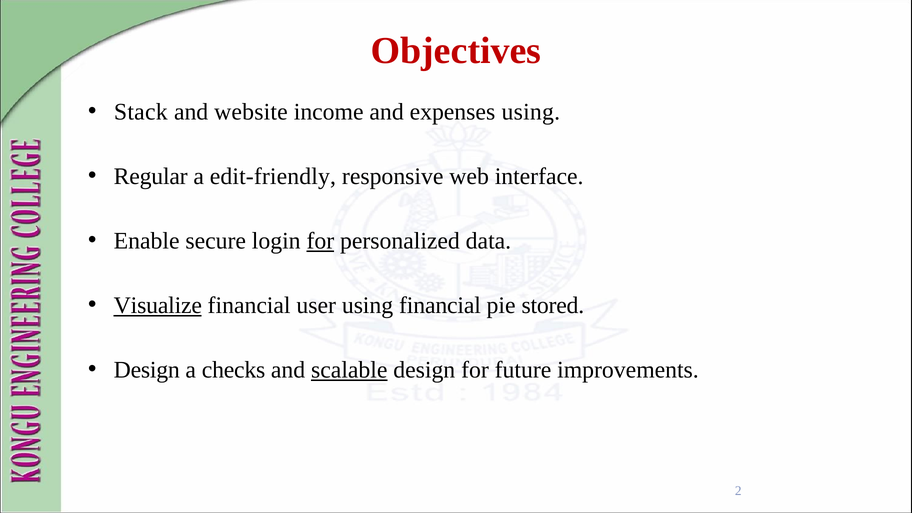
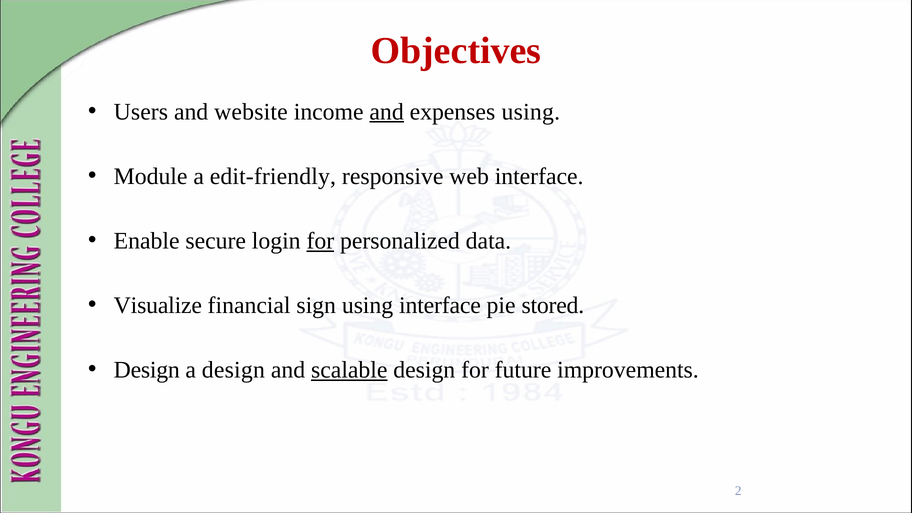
Stack: Stack -> Users (141, 112)
and underline: none -> present (387, 112)
Regular: Regular -> Module (151, 176)
Visualize underline: present -> none (158, 305)
user: user -> sign (316, 305)
using financial: financial -> interface (440, 305)
a checks: checks -> design (233, 370)
